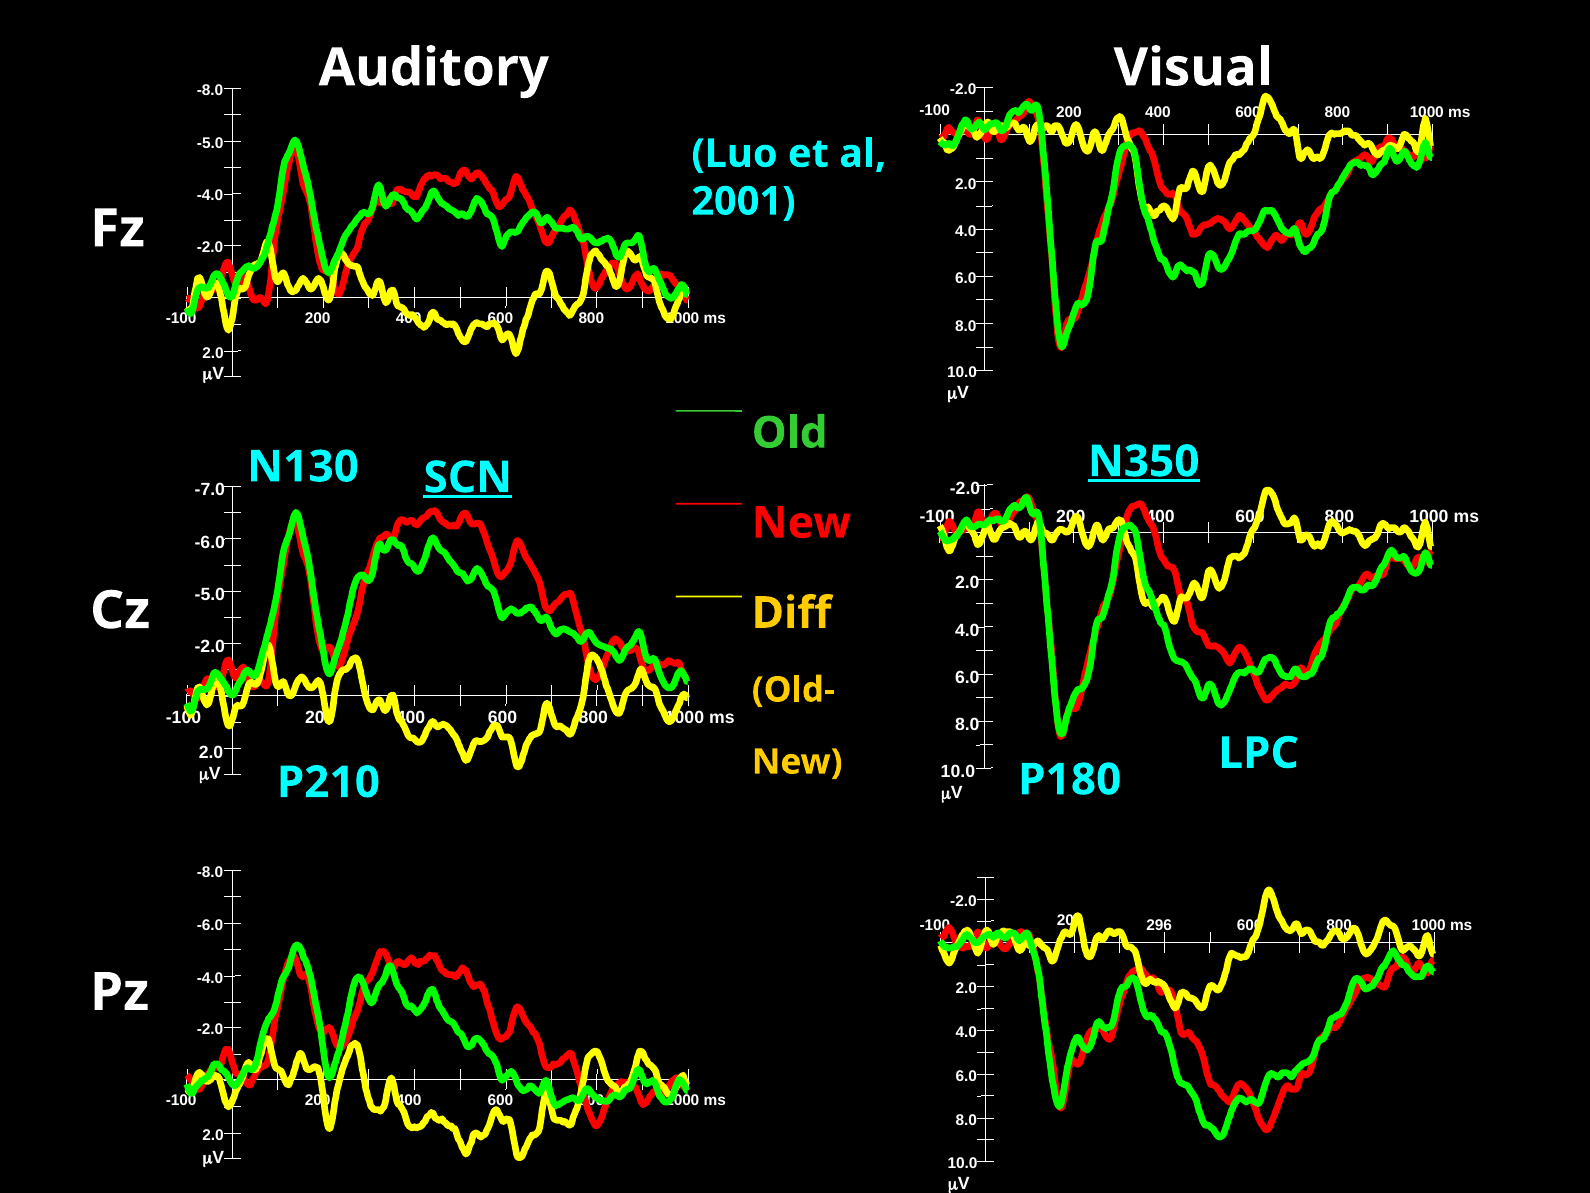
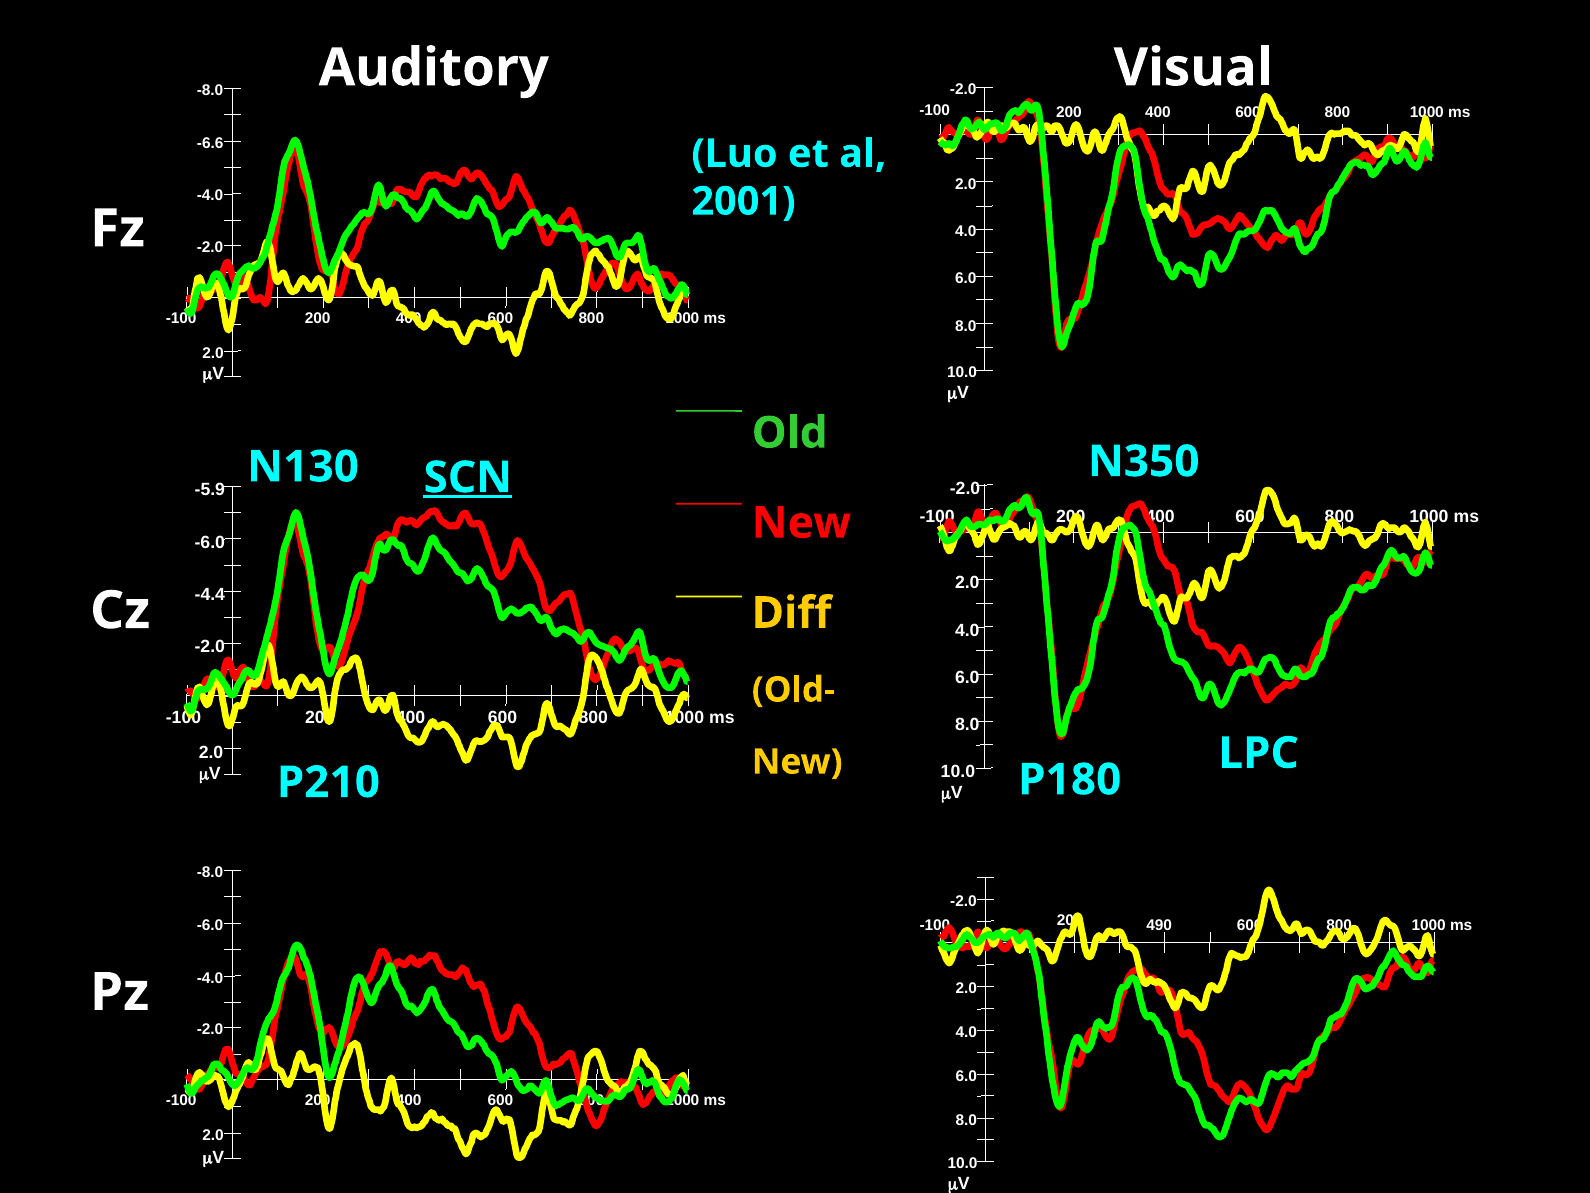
-5.0: -5.0 -> -6.6 (210, 143)
N350 underline: present -> none (1144, 461)
-7.0: -7.0 -> -5.9 (210, 489)
-5.0: -5.0 -> -4.4 (210, 595)
296: 296 -> 490 (1159, 925)
